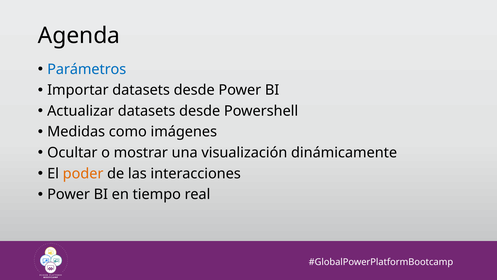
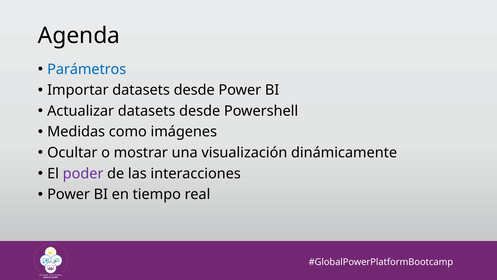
poder colour: orange -> purple (83, 173)
